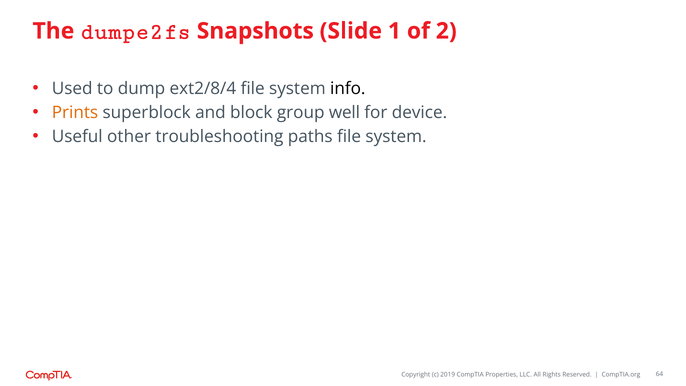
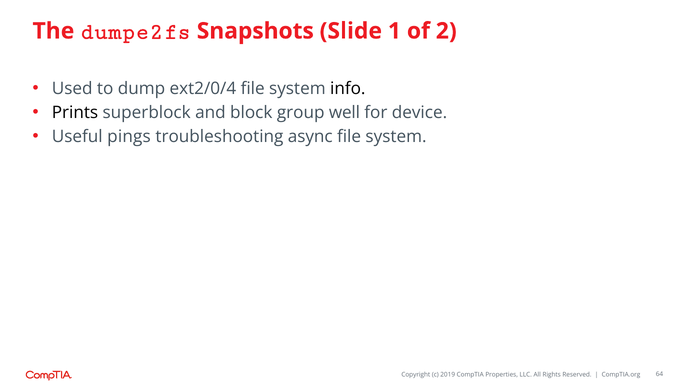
ext2/8/4: ext2/8/4 -> ext2/0/4 (203, 88)
Prints colour: orange -> black (75, 112)
other: other -> pings (129, 136)
paths: paths -> async (310, 136)
